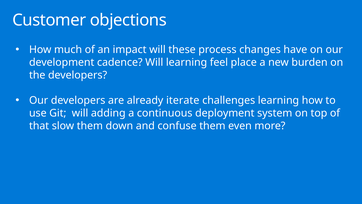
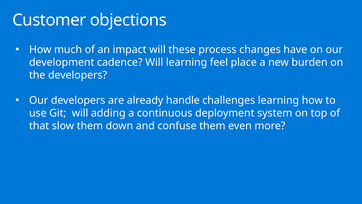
iterate: iterate -> handle (183, 100)
